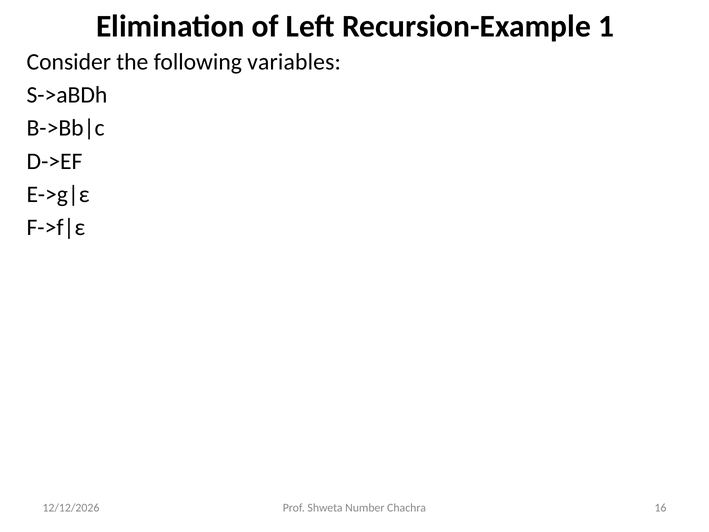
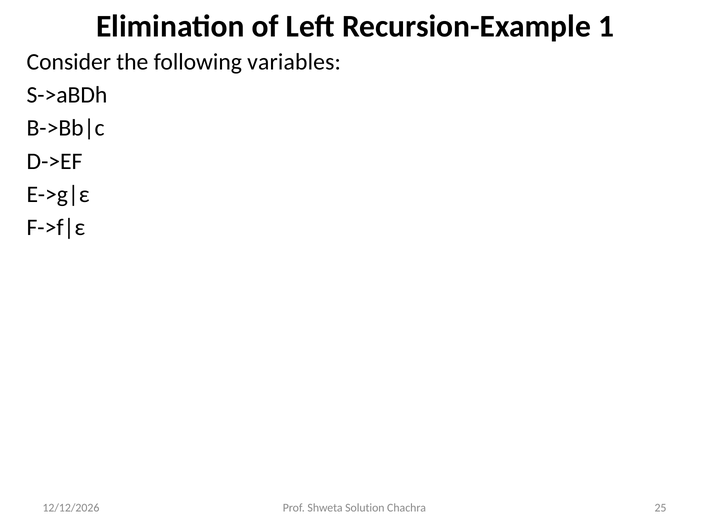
Number: Number -> Solution (365, 508)
16: 16 -> 25 (660, 508)
